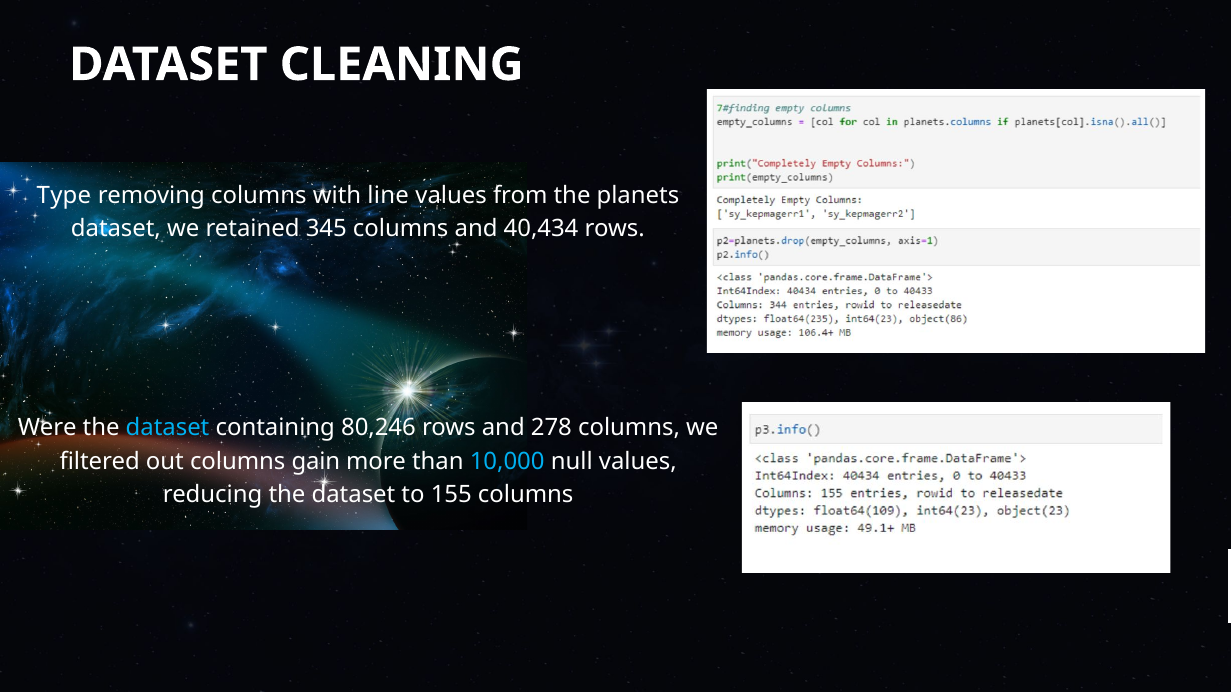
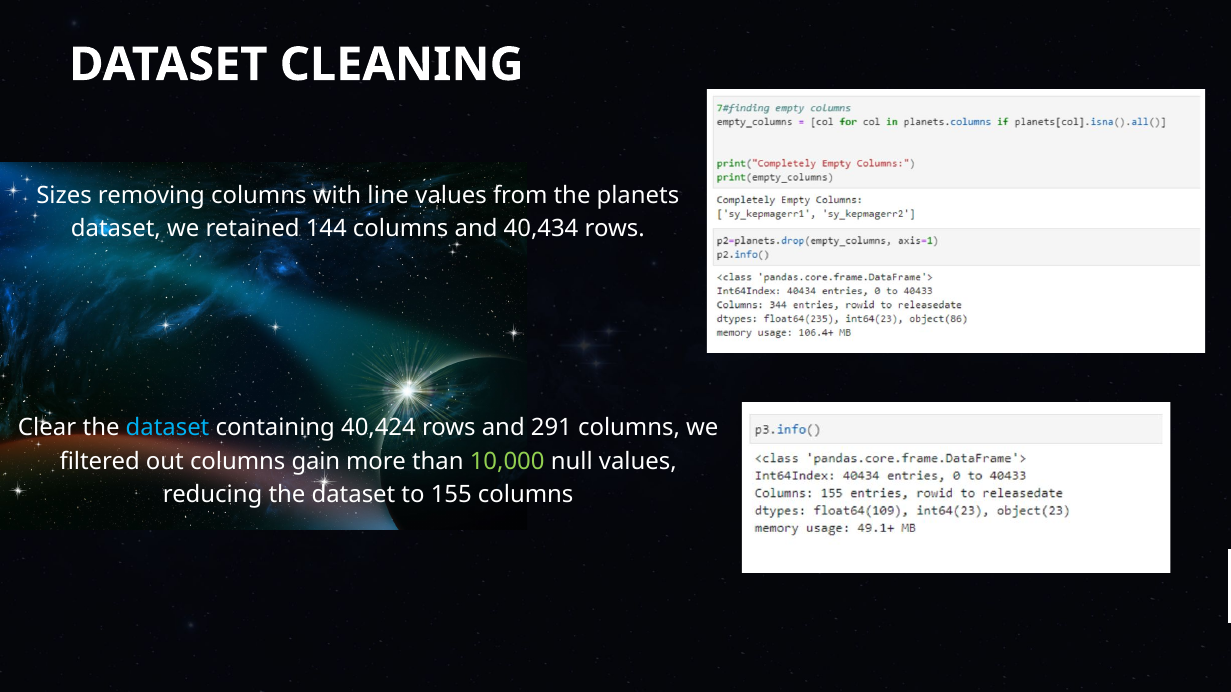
Type: Type -> Sizes (64, 195)
345: 345 -> 144 (326, 229)
Were: Were -> Clear (47, 428)
80,246: 80,246 -> 40,424 (378, 428)
278: 278 -> 291 (551, 428)
10,000 colour: light blue -> light green (507, 461)
